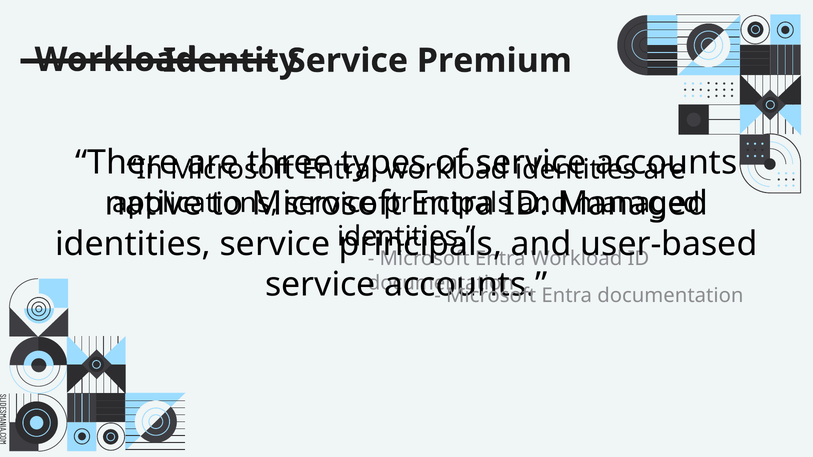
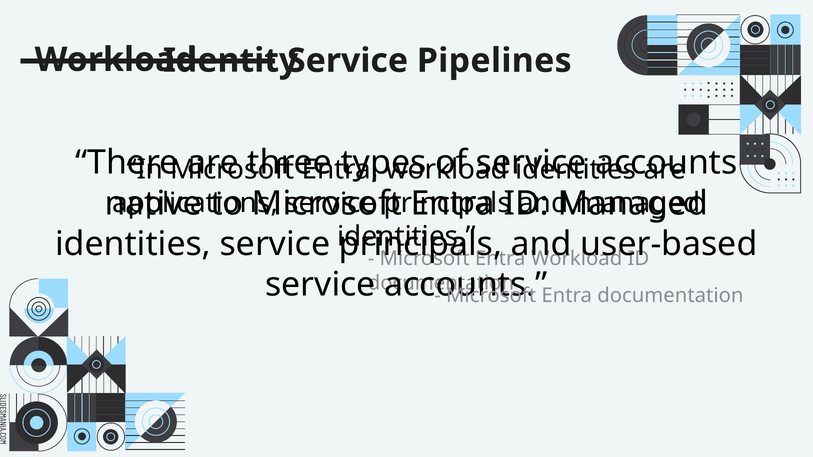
Premium: Premium -> Pipelines (494, 61)
